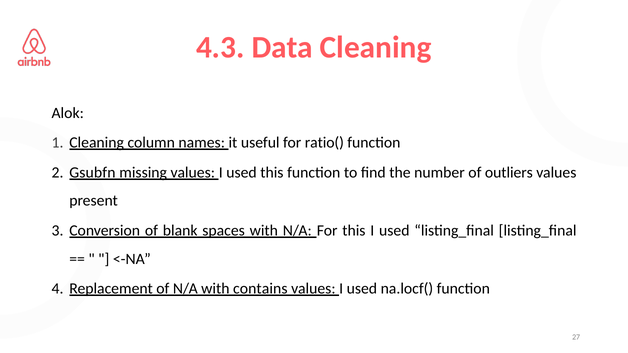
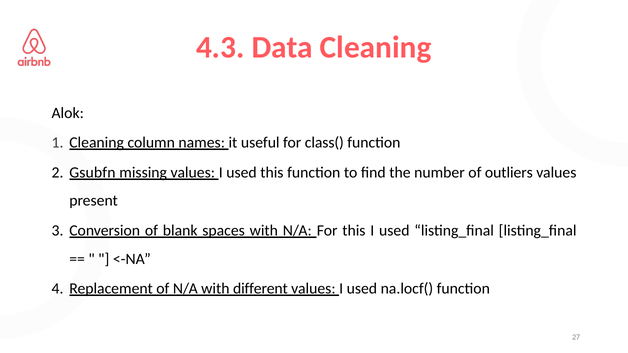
ratio(: ratio( -> class( (324, 143)
contains: contains -> different (260, 289)
